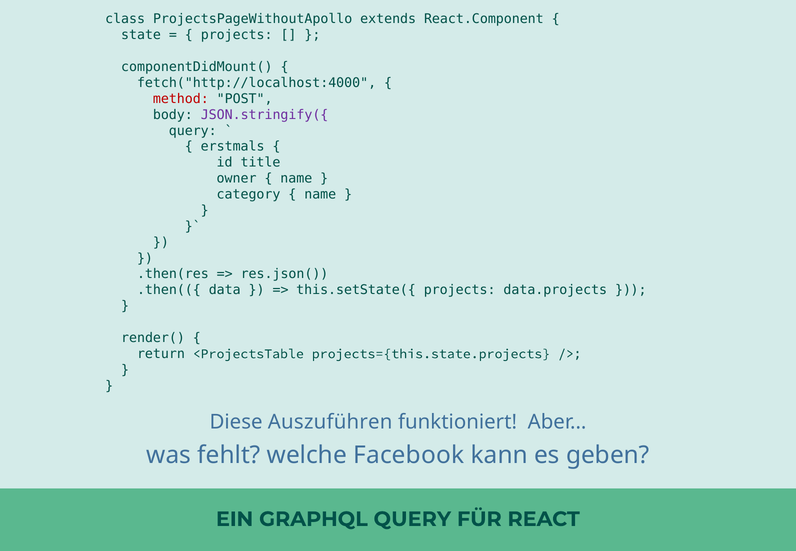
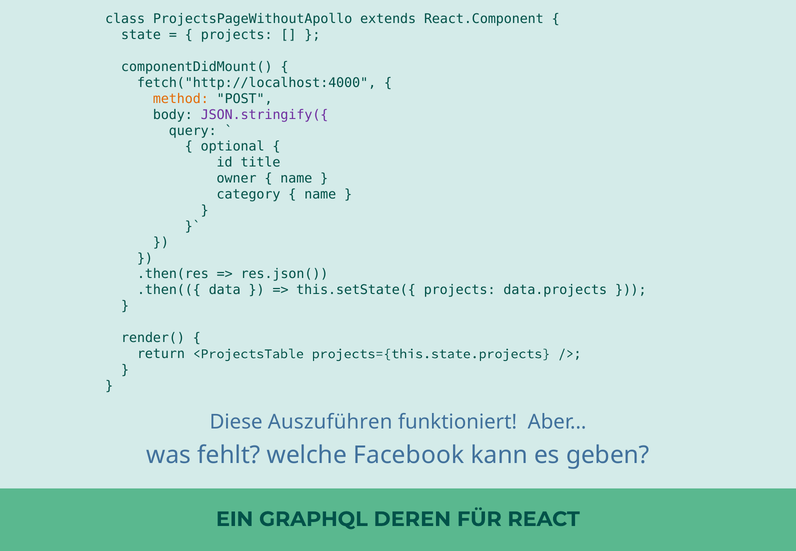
method colour: red -> orange (181, 99)
erstmals: erstmals -> optional (233, 147)
GRAPHQL QUERY: QUERY -> DEREN (412, 519)
